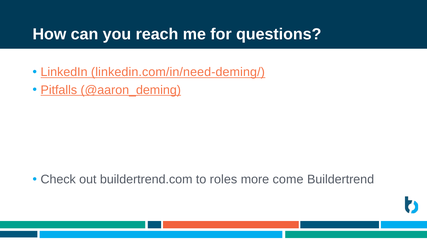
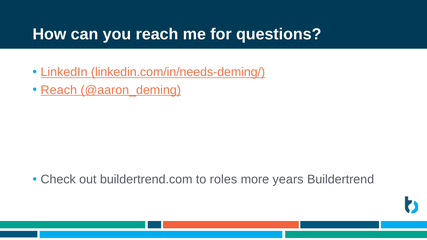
linkedin.com/in/need-deming/: linkedin.com/in/need-deming/ -> linkedin.com/in/needs-deming/ (178, 72)
Pitfalls: Pitfalls -> Reach (59, 90)
come: come -> years (288, 180)
